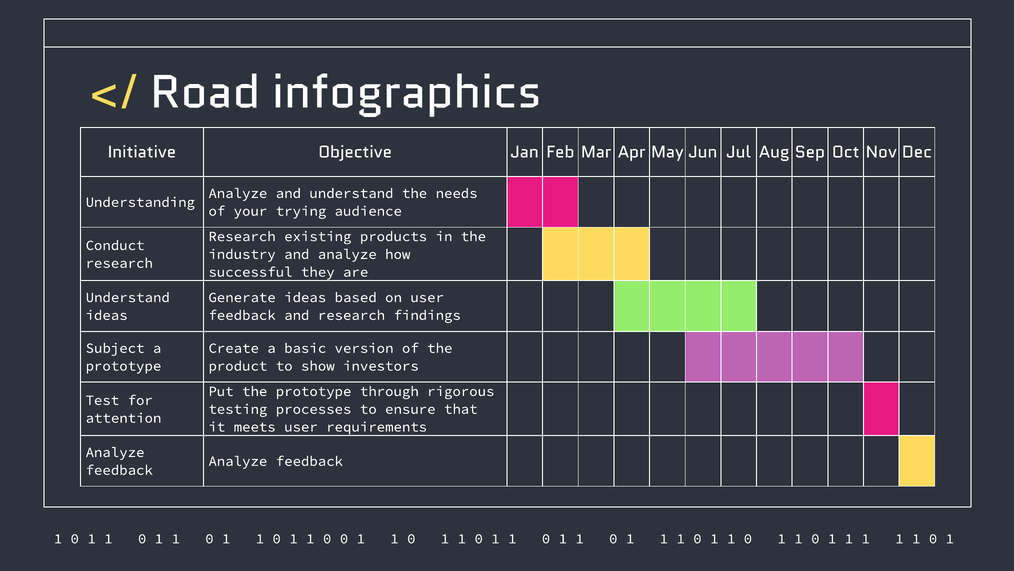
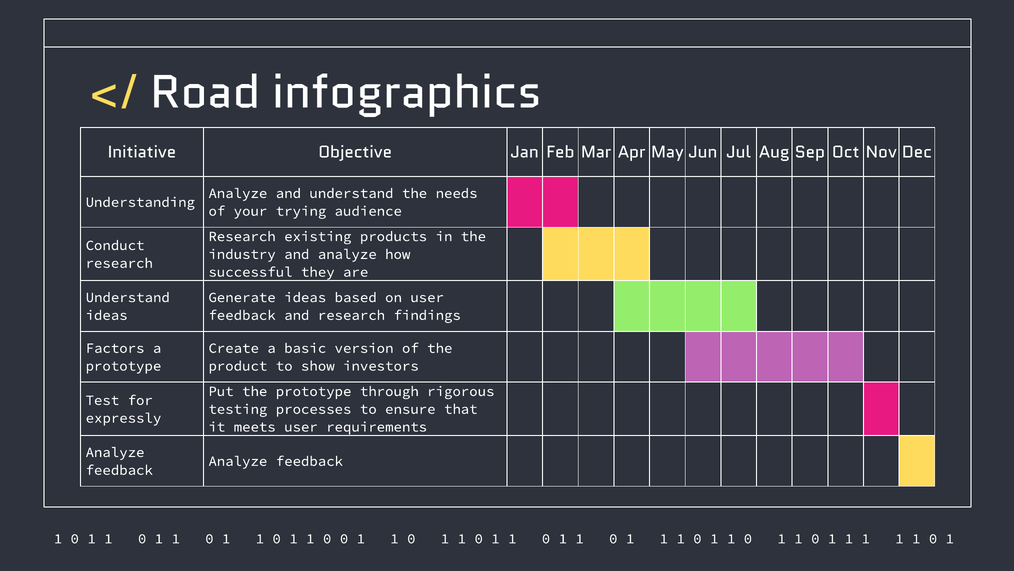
Subject: Subject -> Factors (115, 348)
attention: attention -> expressly (124, 418)
